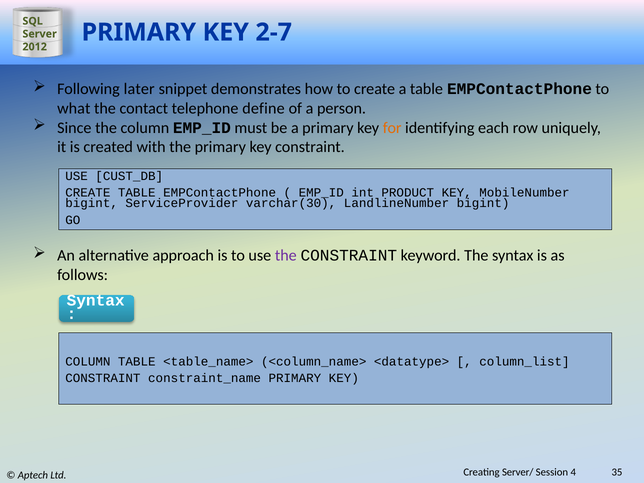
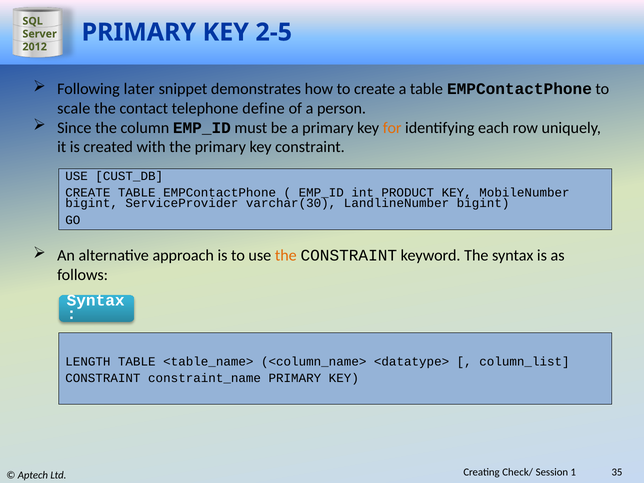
2-7: 2-7 -> 2-5 (274, 32)
what: what -> scale (74, 108)
the colour: purple -> orange (286, 255)
COLUMN: COLUMN -> LENGTH (88, 361)
Server/: Server/ -> Check/ (518, 472)
4: 4 -> 1 (573, 472)
